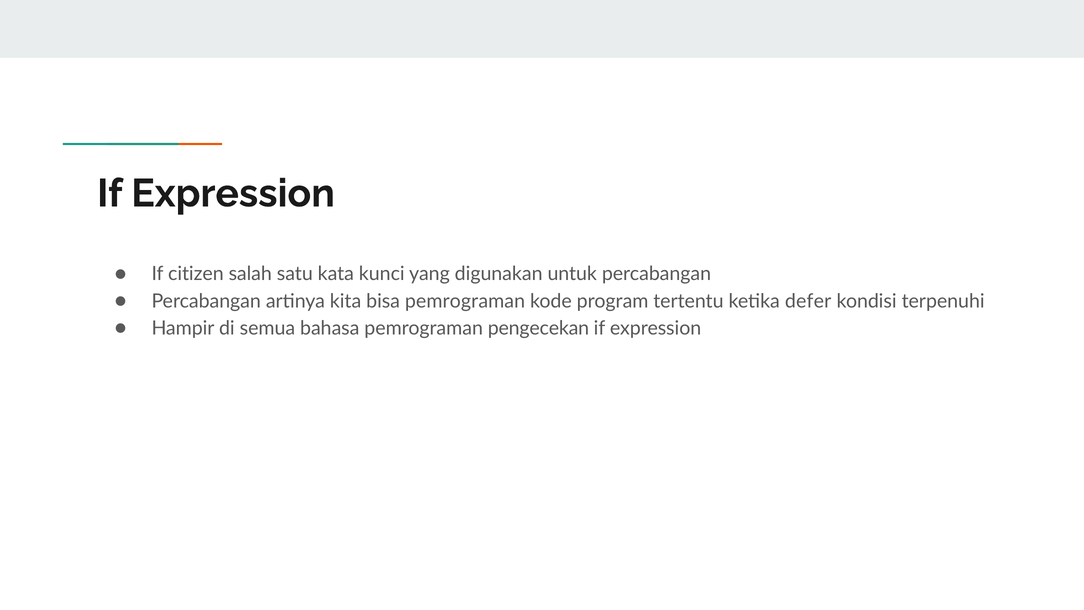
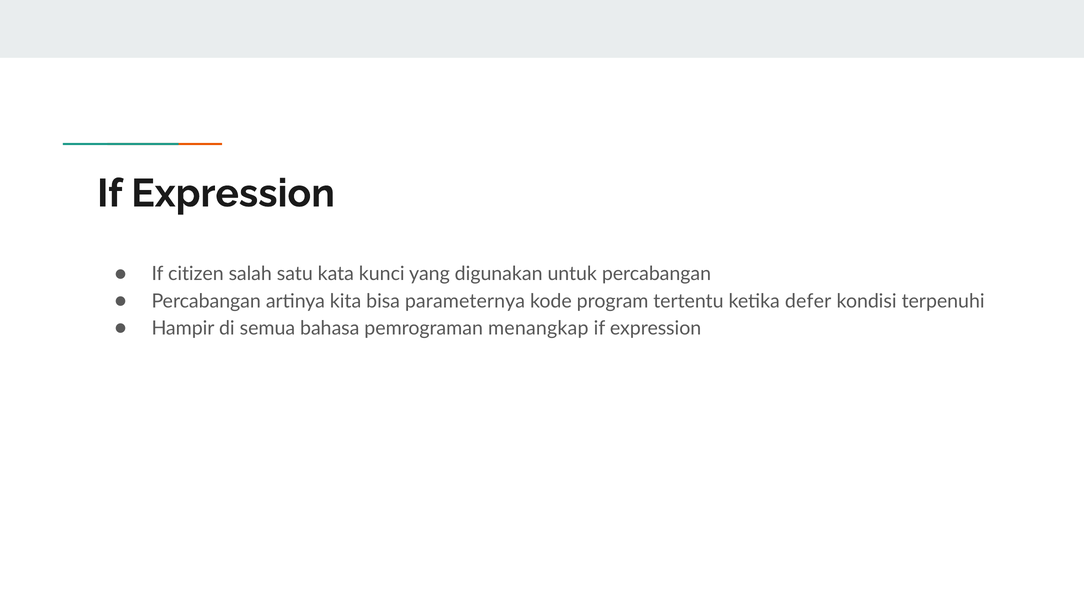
bisa pemrograman: pemrograman -> parameternya (465, 301)
pengecekan: pengecekan -> menangkap (538, 328)
